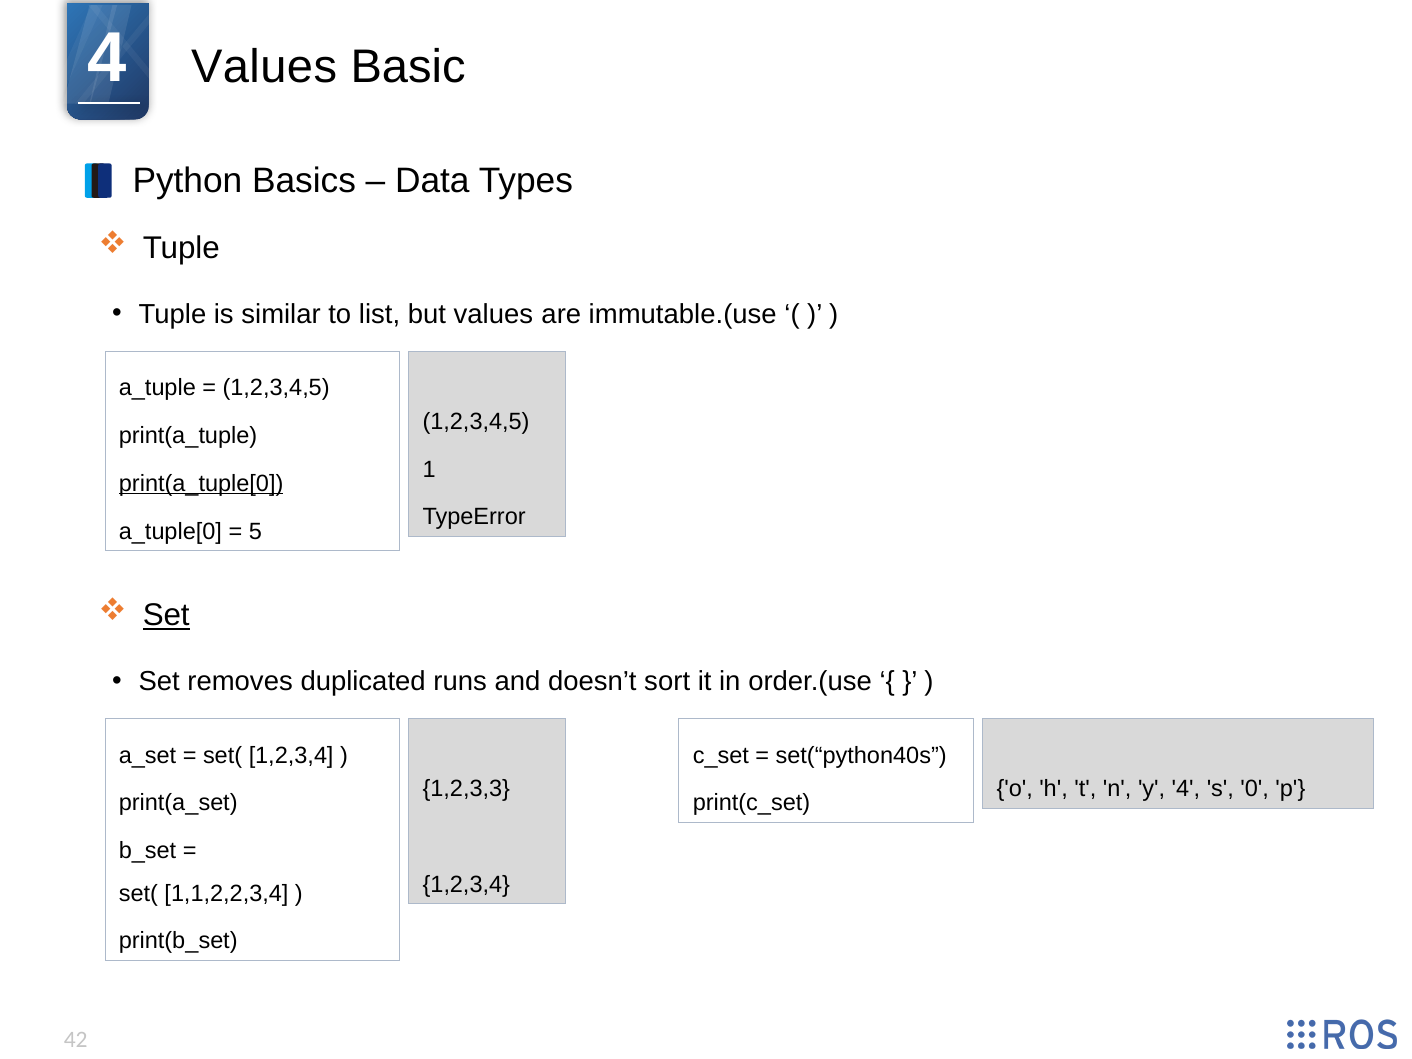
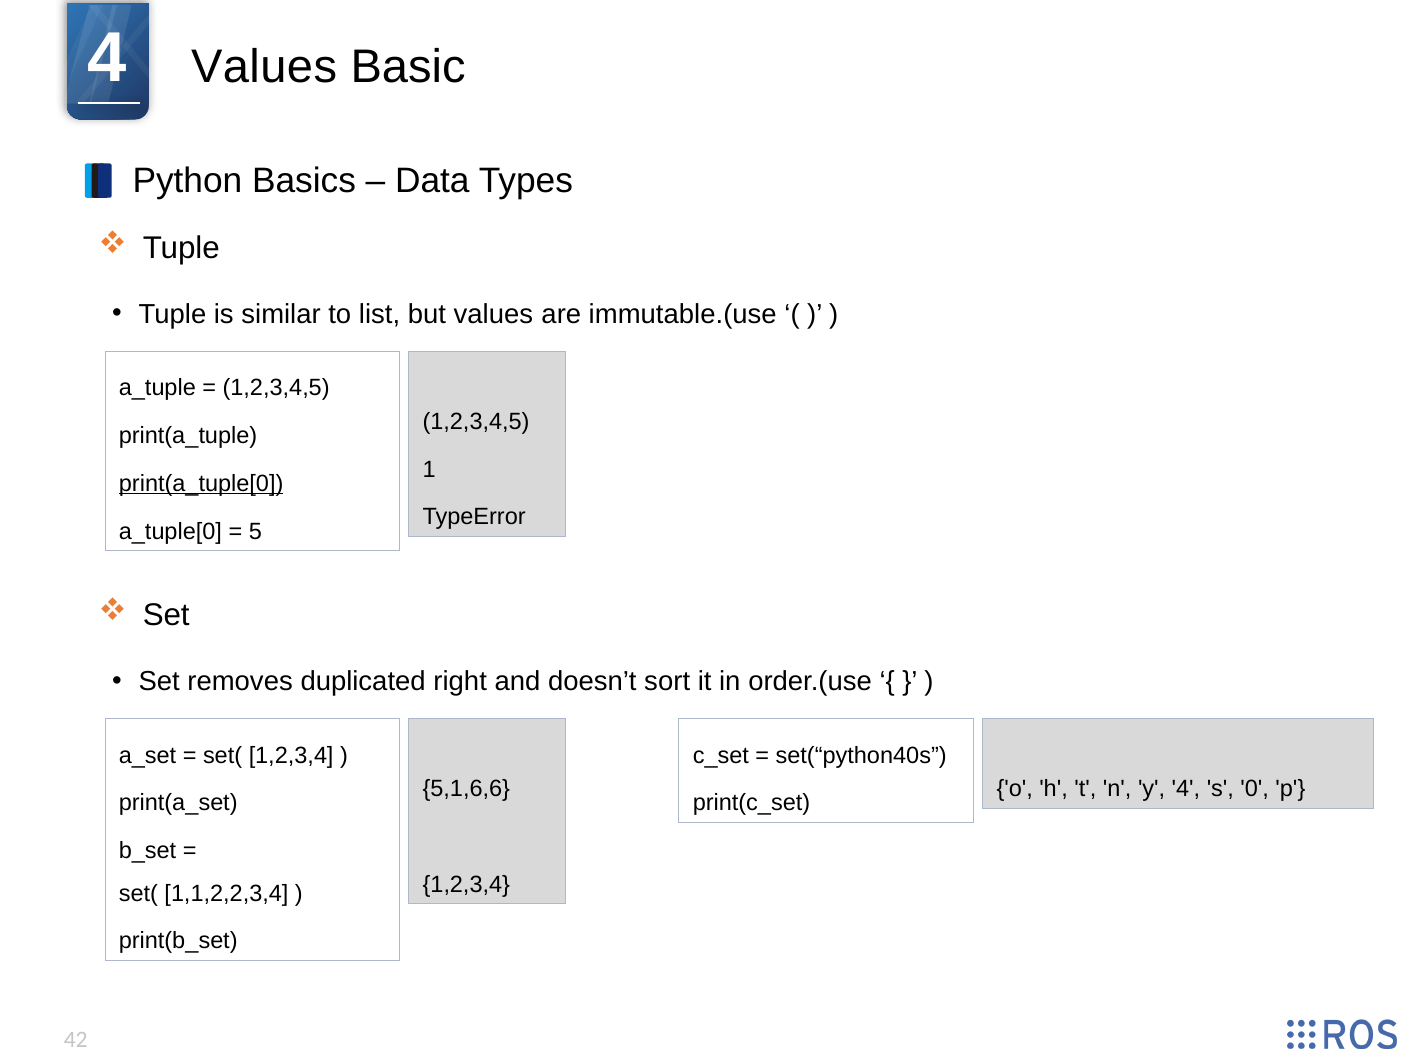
Set underline: present -> none (166, 615)
runs: runs -> right (460, 681)
1,2,3,3: 1,2,3,3 -> 5,1,6,6 (466, 789)
